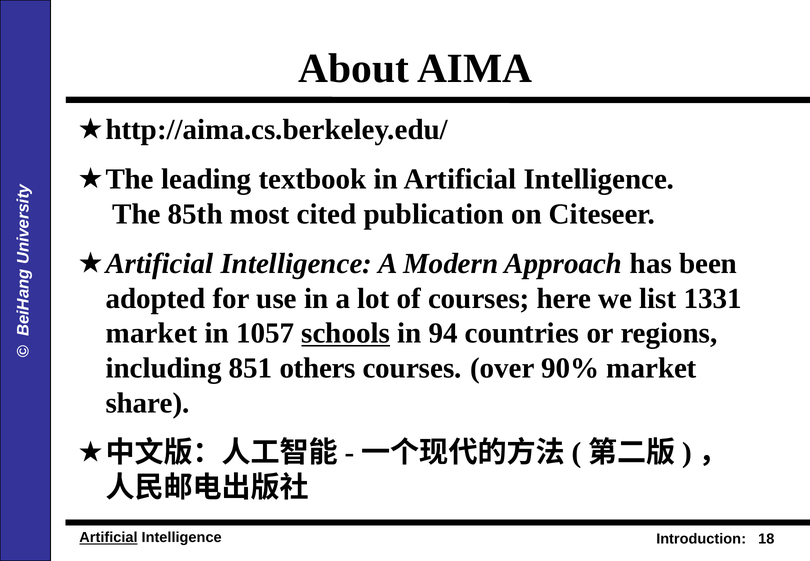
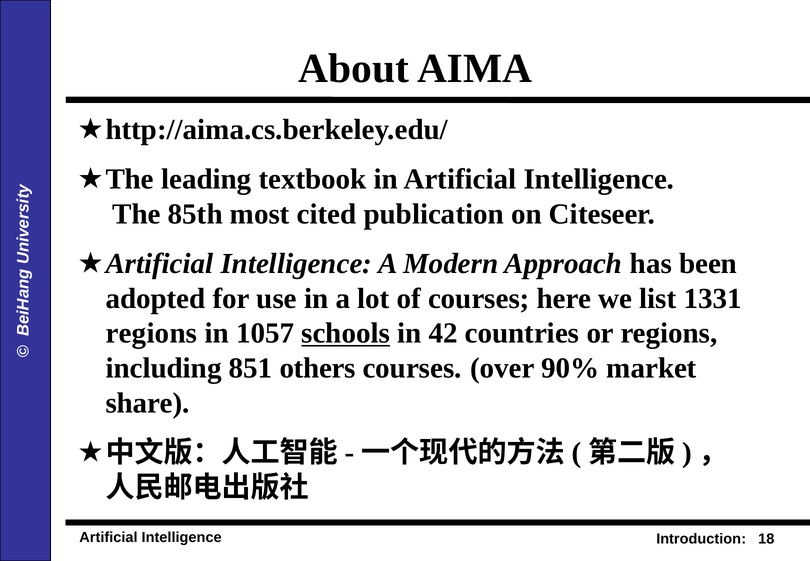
market: market -> regions (151, 333)
94: 94 -> 42 (443, 333)
Artificial underline: present -> none (108, 537)
